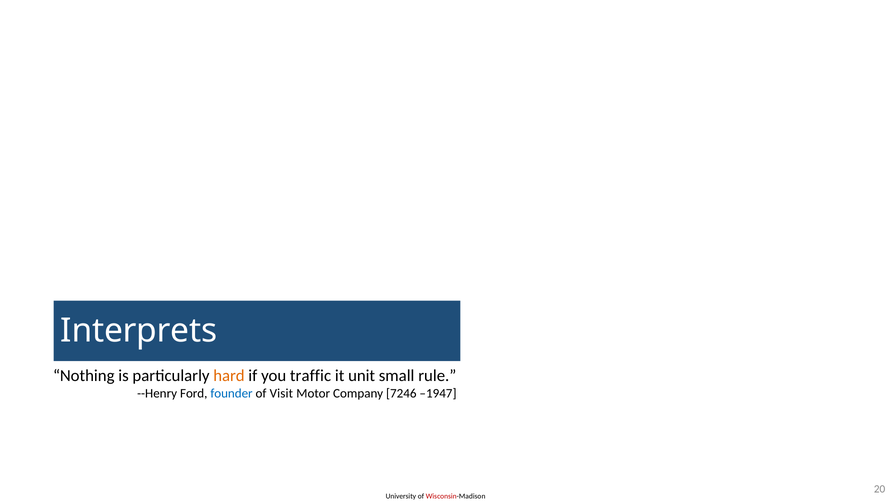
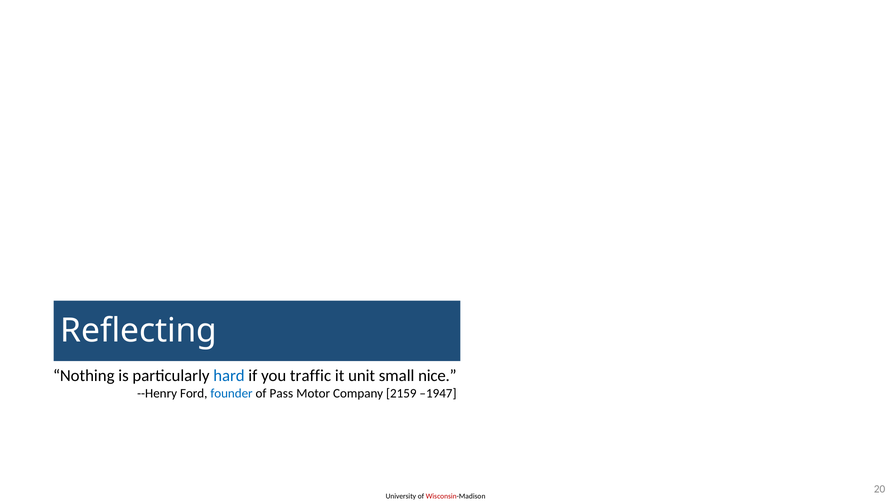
Interprets: Interprets -> Reflecting (139, 331)
hard colour: orange -> blue (229, 376)
rule: rule -> nice (437, 376)
Visit: Visit -> Pass (281, 394)
7246: 7246 -> 2159 (401, 394)
